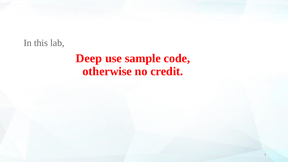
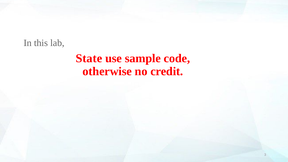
Deep: Deep -> State (89, 58)
